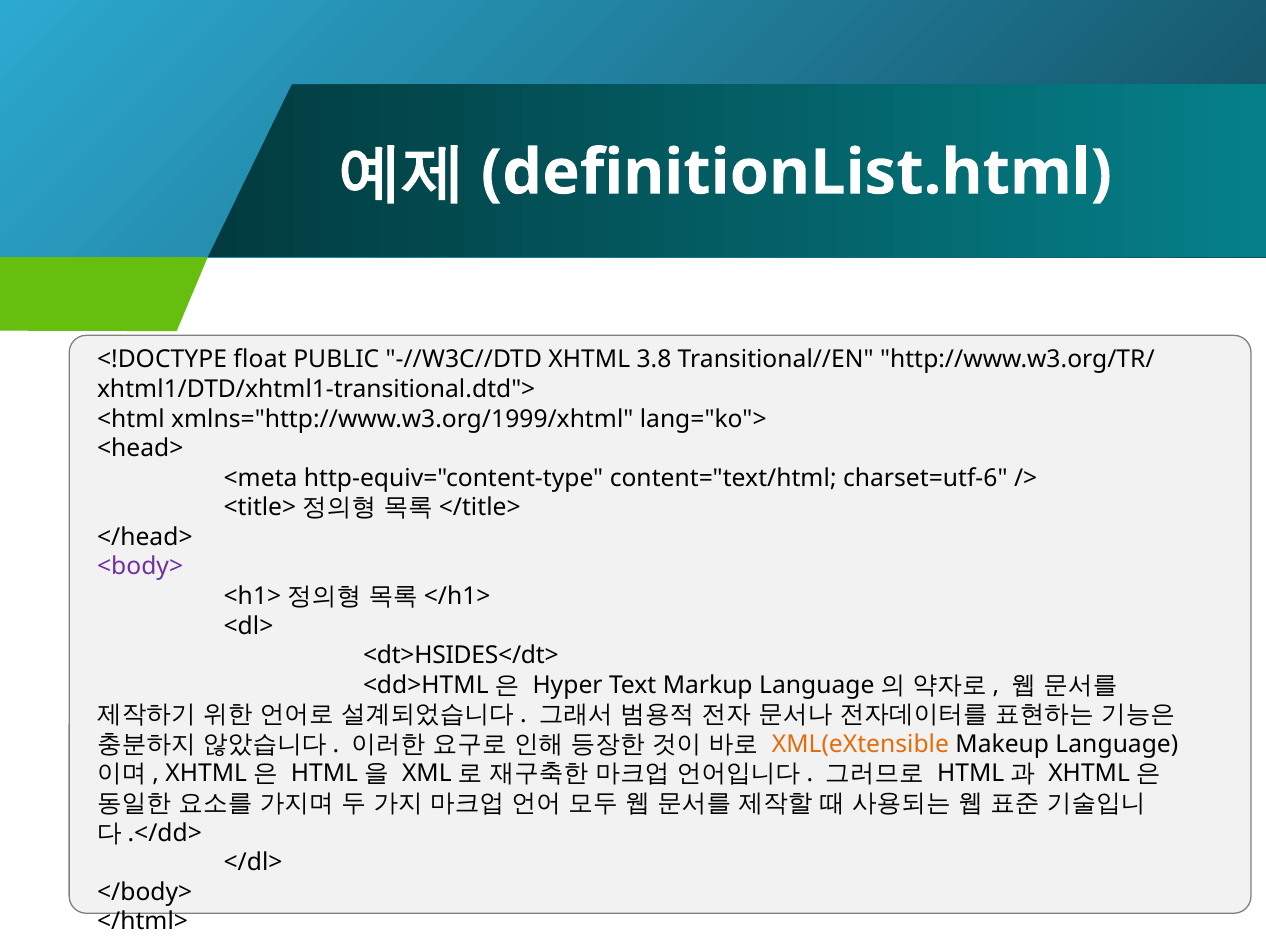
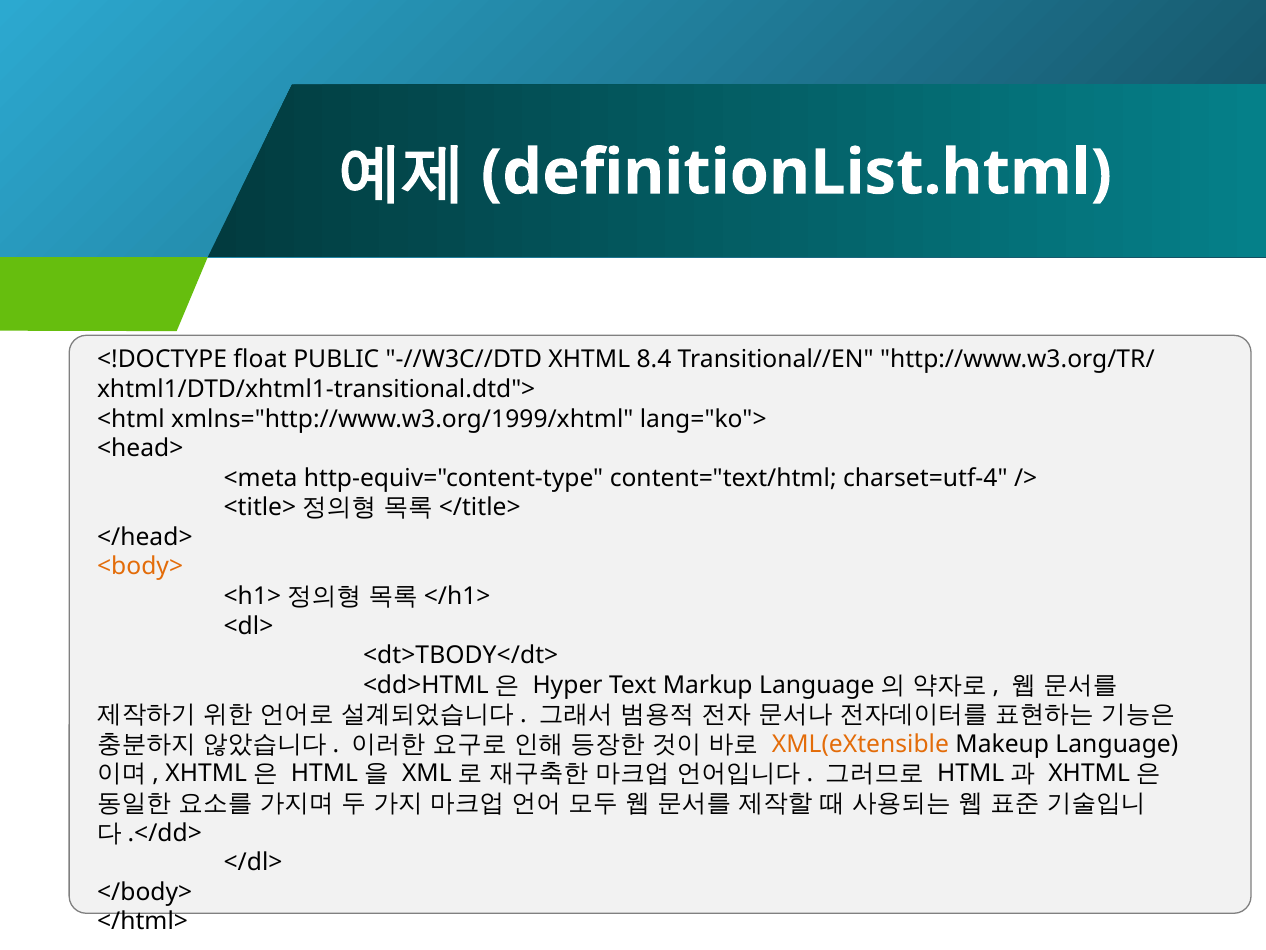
3.8: 3.8 -> 8.4 (654, 360)
charset=utf-6: charset=utf-6 -> charset=utf-4 (925, 478)
<body> colour: purple -> orange (140, 566)
<dt>HSIDES</dt>: <dt>HSIDES</dt> -> <dt>TBODY</dt> (461, 655)
